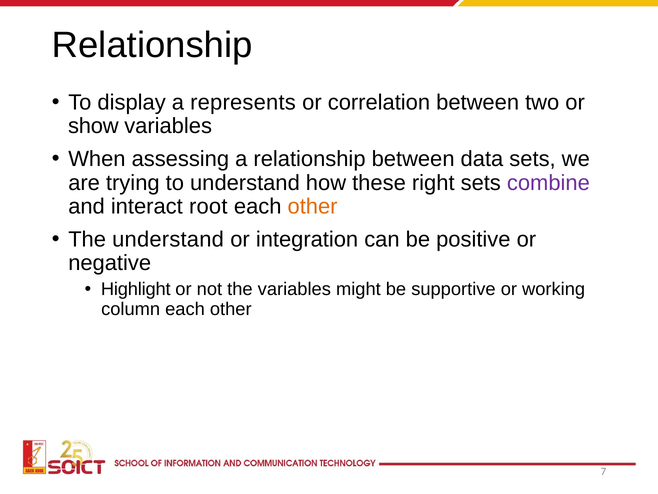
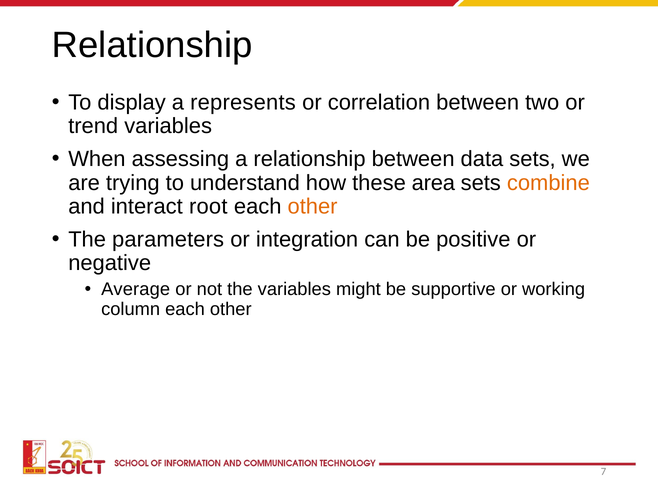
show: show -> trend (93, 126)
right: right -> area (433, 183)
combine colour: purple -> orange (548, 183)
The understand: understand -> parameters (168, 239)
Highlight: Highlight -> Average (136, 289)
